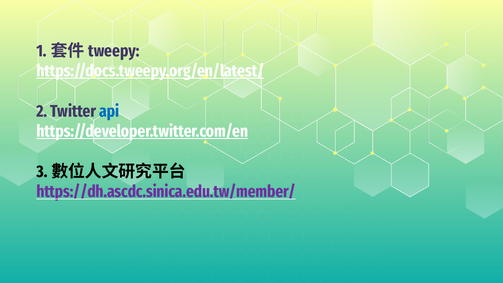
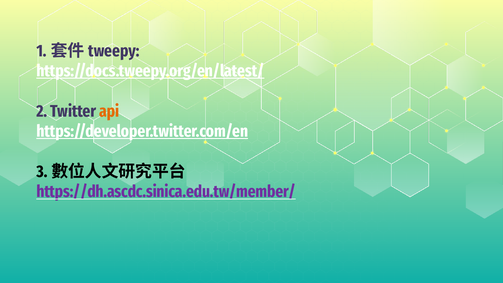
api colour: blue -> orange (109, 111)
